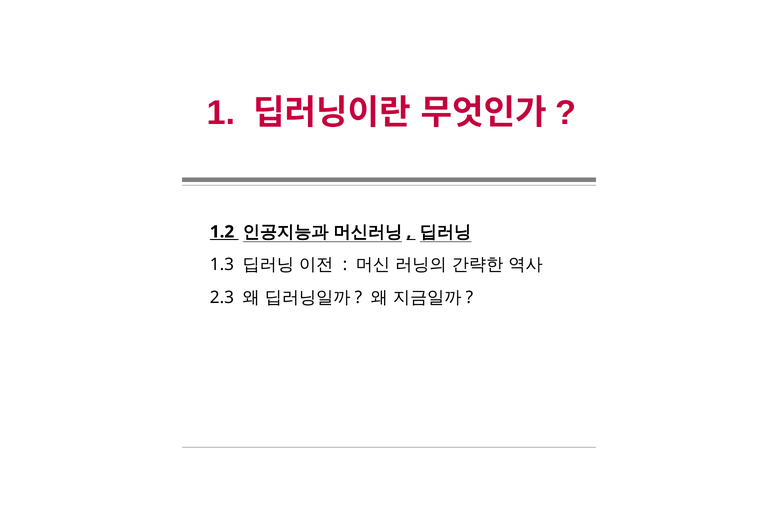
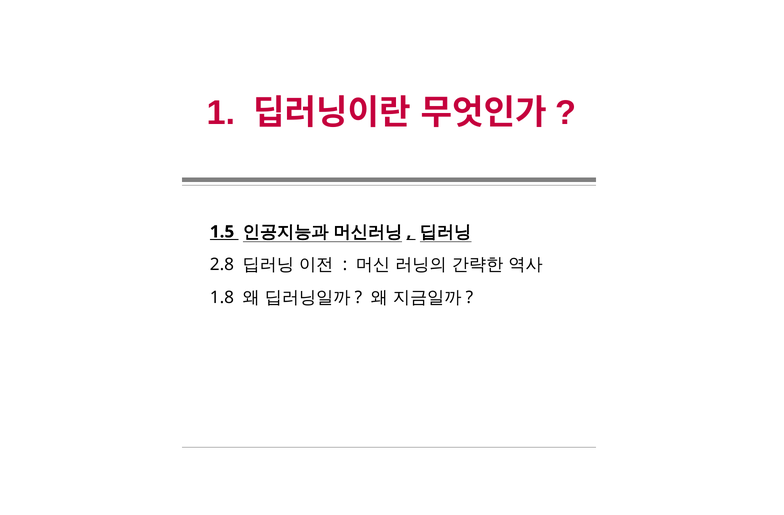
1.2: 1.2 -> 1.5 (222, 232)
1.3: 1.3 -> 2.8 (222, 265)
2.3: 2.3 -> 1.8 (222, 297)
